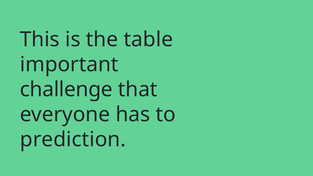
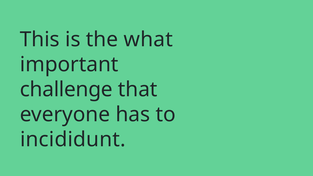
table: table -> what (148, 39)
prediction: prediction -> incididunt (73, 140)
